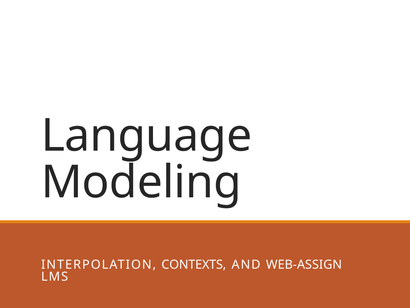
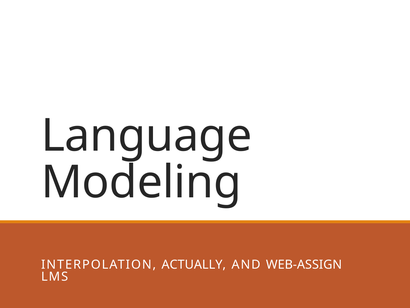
CONTEXTS: CONTEXTS -> ACTUALLY (194, 264)
